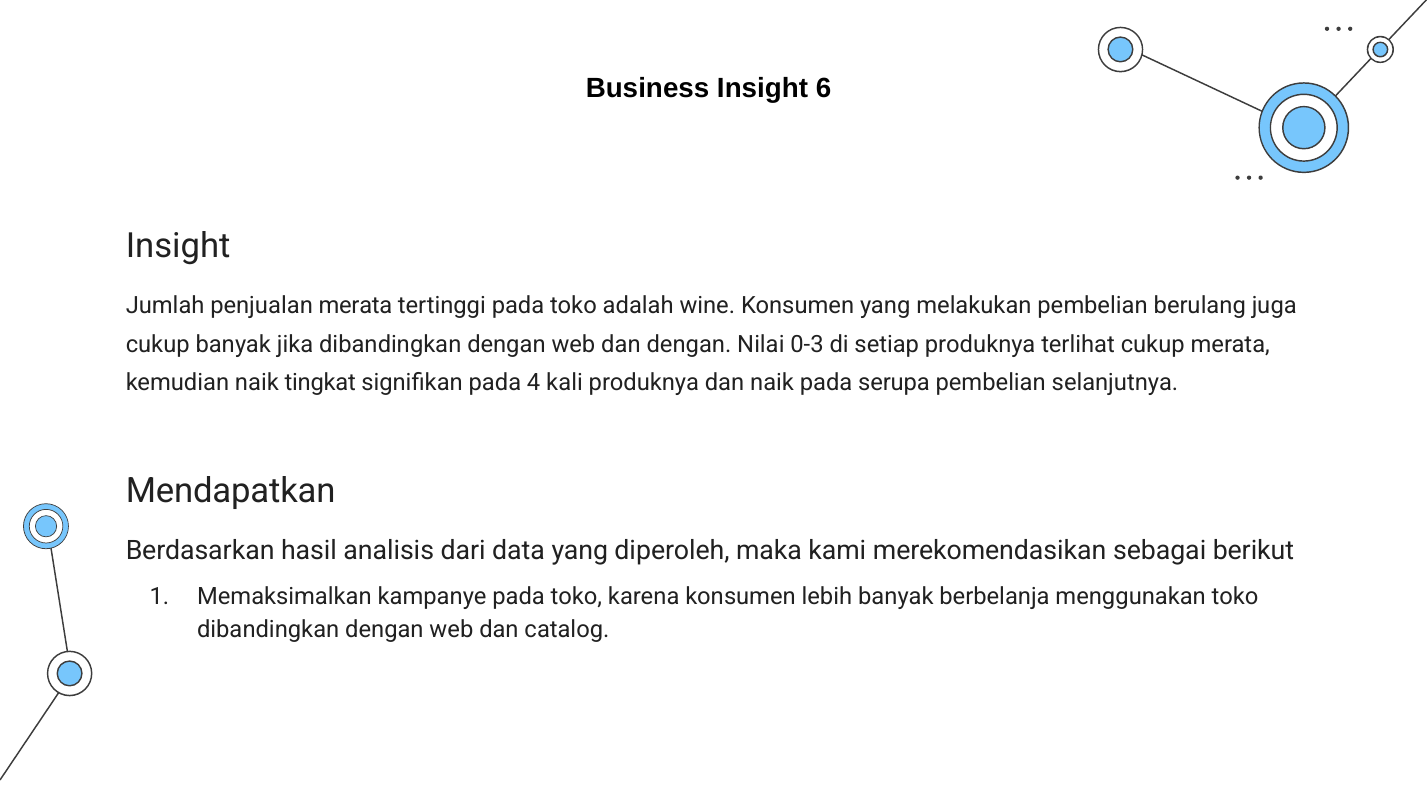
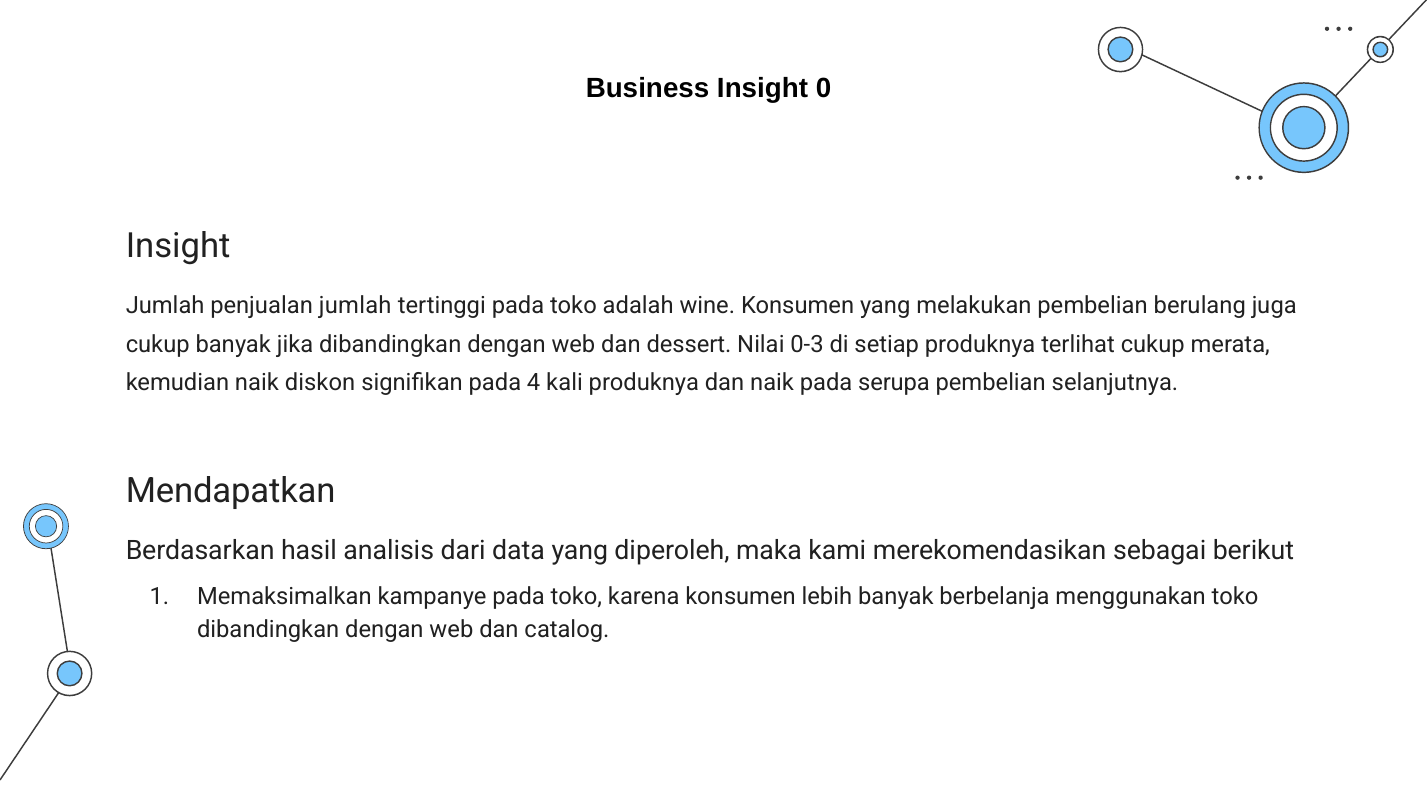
6: 6 -> 0 (823, 88)
penjualan merata: merata -> jumlah (355, 306)
dan dengan: dengan -> dessert (689, 344)
tingkat: tingkat -> diskon (320, 383)
